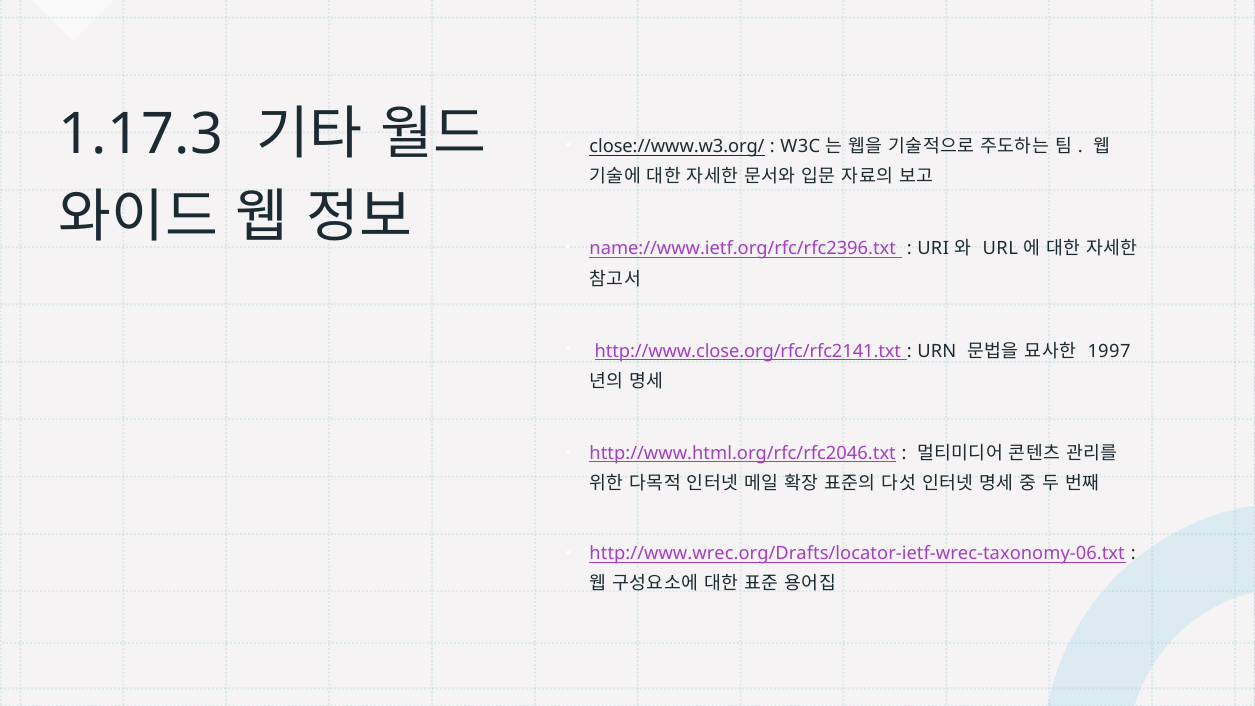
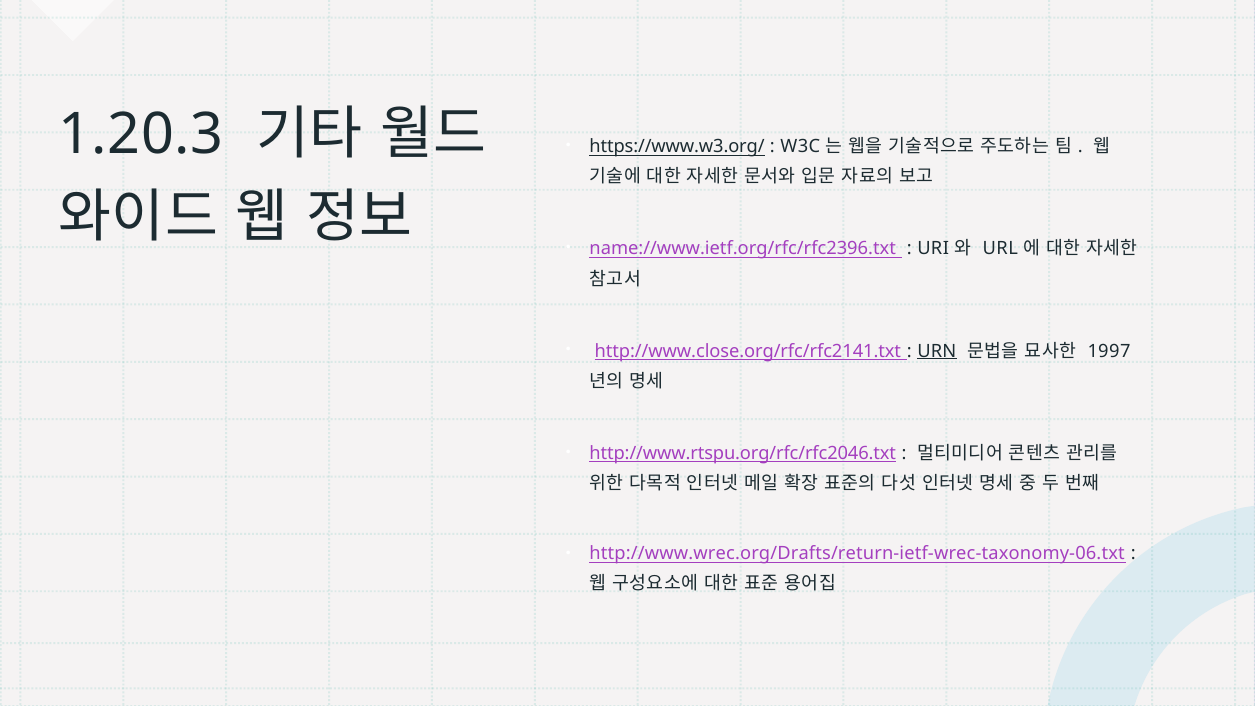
1.17.3: 1.17.3 -> 1.20.3 (141, 134)
close://www.w3.org/: close://www.w3.org/ -> https://www.w3.org/ (677, 146)
URN underline: none -> present (937, 351)
http://www.html.org/rfc/rfc2046.txt: http://www.html.org/rfc/rfc2046.txt -> http://www.rtspu.org/rfc/rfc2046.txt (743, 453)
http://www.wrec.org/Drafts/locator-ietf-wrec-taxonomy-06.txt: http://www.wrec.org/Drafts/locator-ietf-wrec-taxonomy-06.txt -> http://www.wrec.org/Drafts/return-ietf-wrec-taxonomy-06.txt (857, 553)
